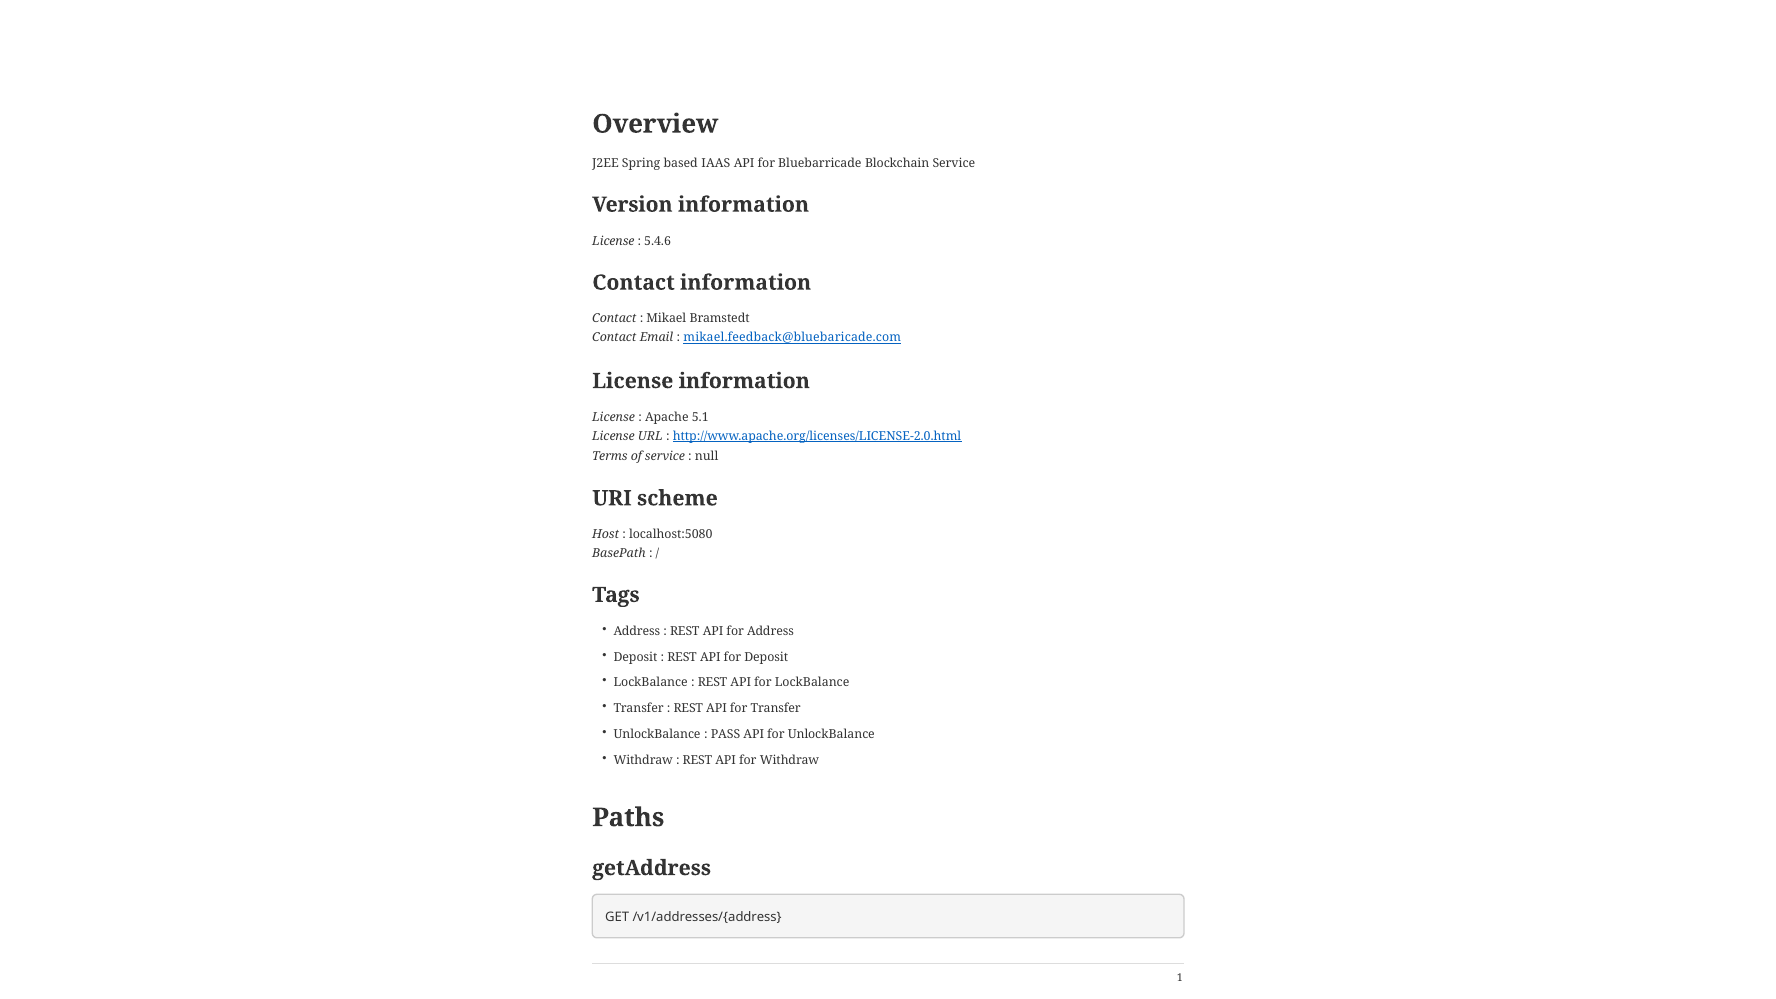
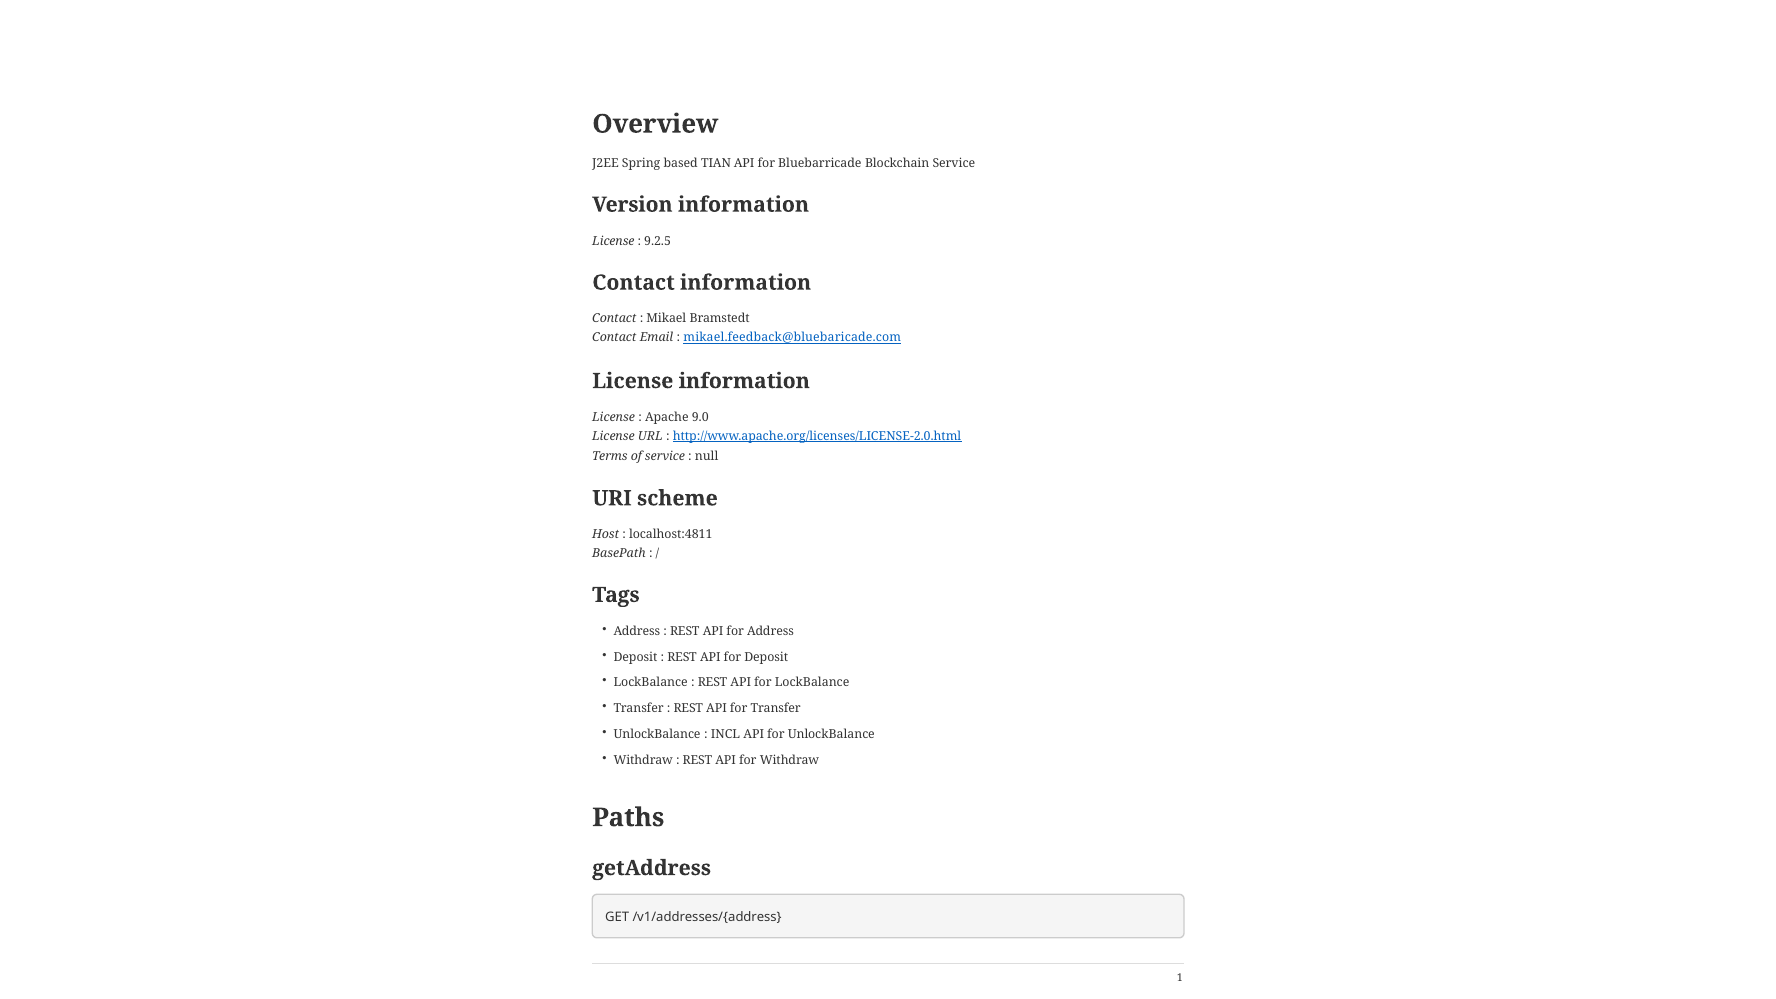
IAAS: IAAS -> TIAN (716, 163)
5.4.6: 5.4.6 -> 9.2.5 (658, 241)
5.1: 5.1 -> 9.0 (700, 417)
localhost:5080: localhost:5080 -> localhost:4811 (671, 535)
PASS: PASS -> INCL (725, 735)
